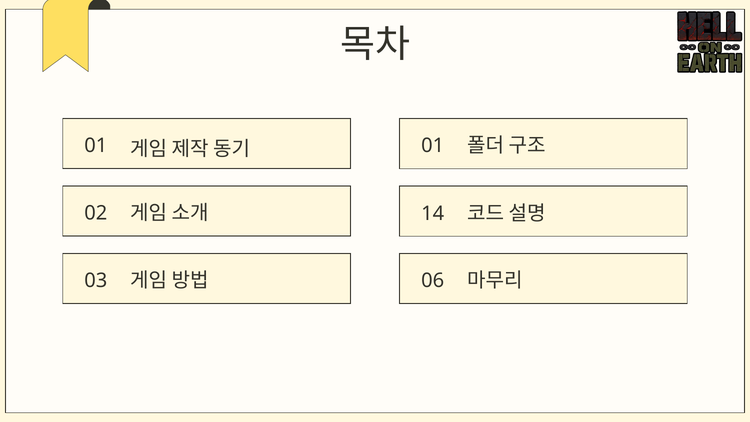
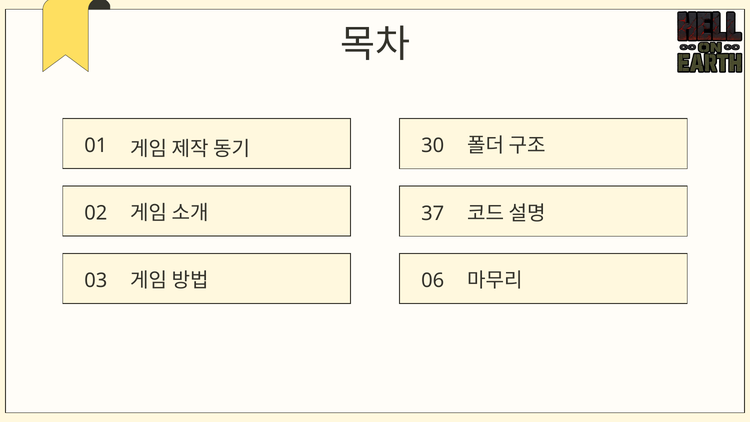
01 01: 01 -> 30 (433, 146)
14: 14 -> 37 (433, 213)
